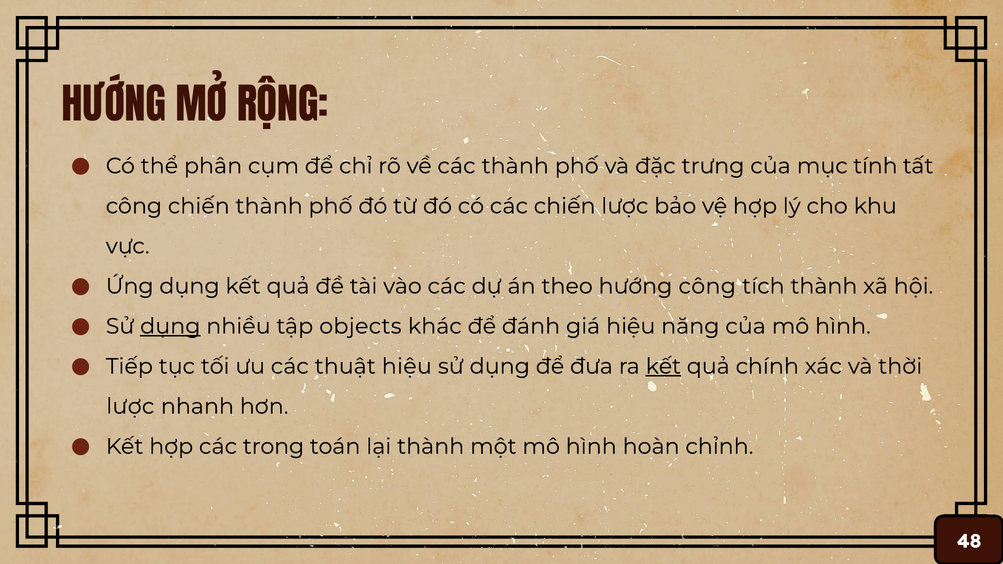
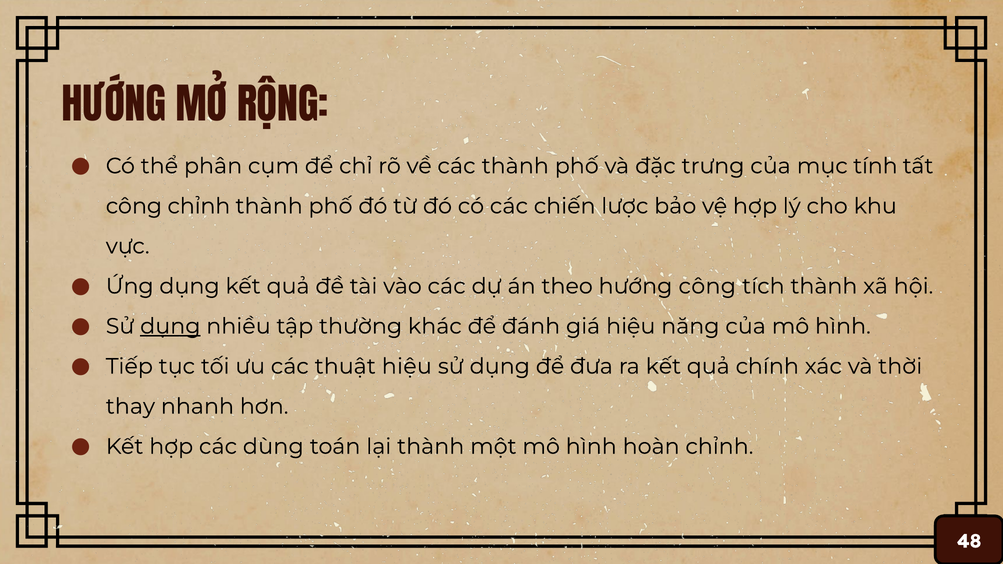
công chiến: chiến -> chỉnh (199, 206)
objects: objects -> thường (361, 326)
kết underline: present -> none (663, 366)
lược: lược -> thay (130, 407)
trong: trong -> dùng (273, 447)
